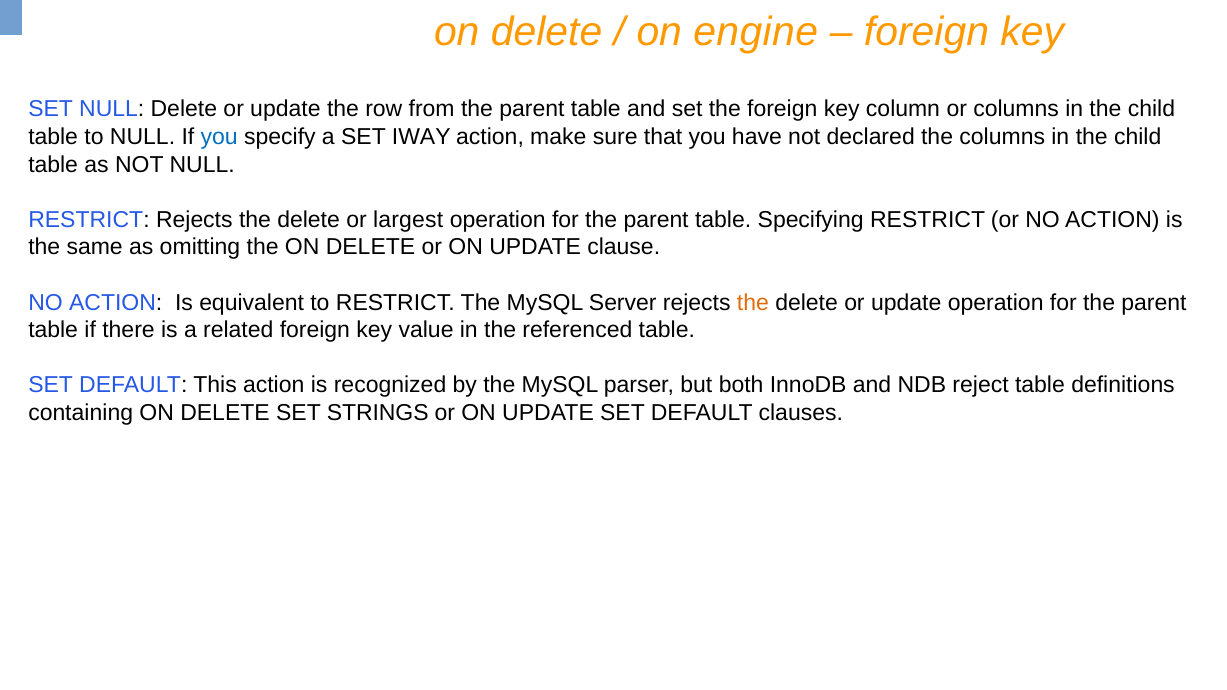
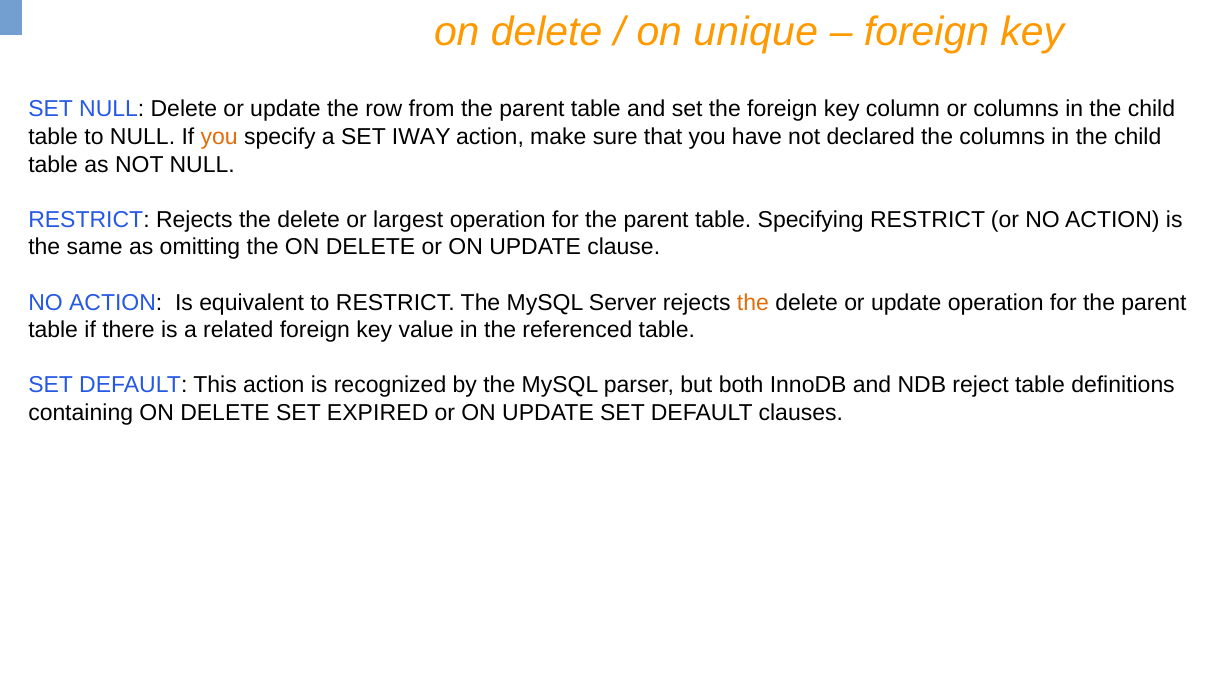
engine: engine -> unique (756, 32)
you colour: blue -> orange (219, 137)
STRINGS: STRINGS -> EXPIRED (378, 413)
